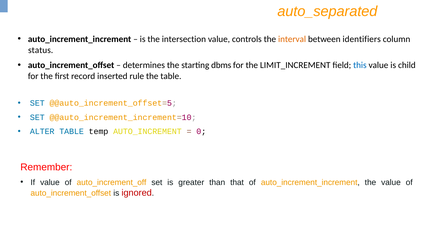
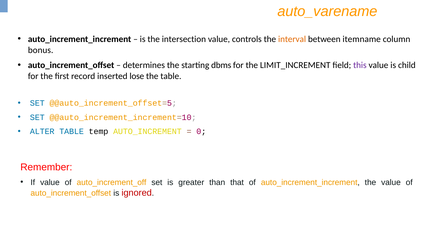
auto_separated: auto_separated -> auto_varename (327, 11)
identifiers: identifiers -> itemname (362, 39)
status: status -> bonus (41, 50)
this colour: blue -> purple (360, 65)
rule: rule -> lose (137, 76)
